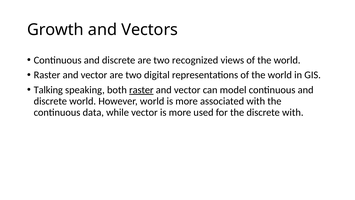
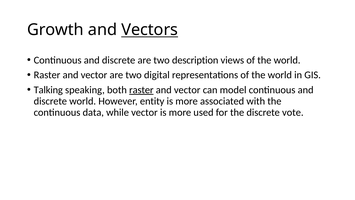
Vectors underline: none -> present (150, 30)
recognized: recognized -> description (195, 60)
However world: world -> entity (152, 101)
discrete with: with -> vote (293, 112)
